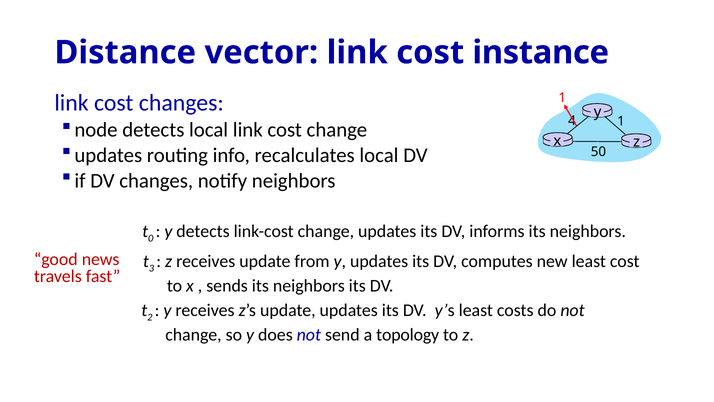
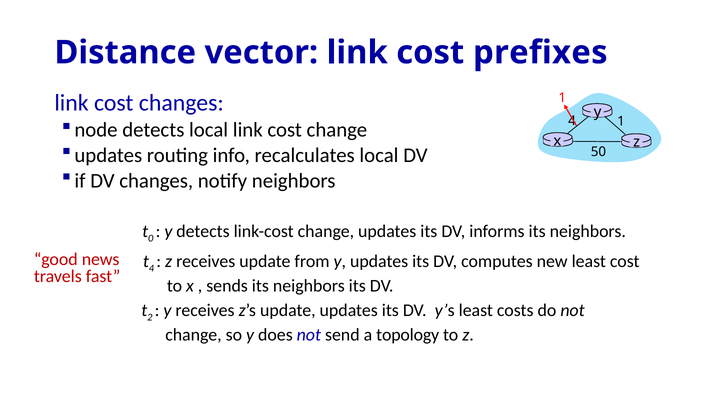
instance: instance -> prefixes (540, 52)
3: 3 -> 4 (151, 268)
